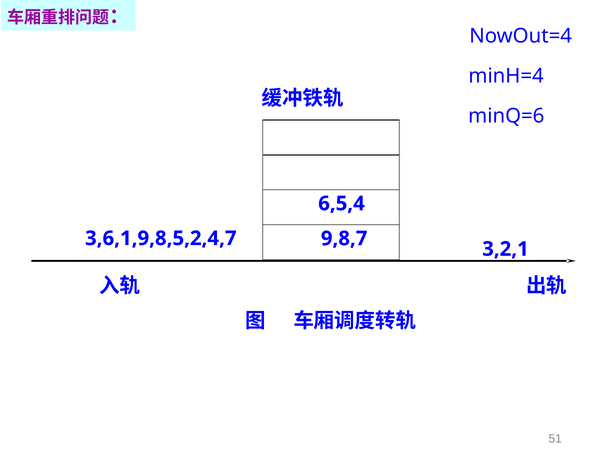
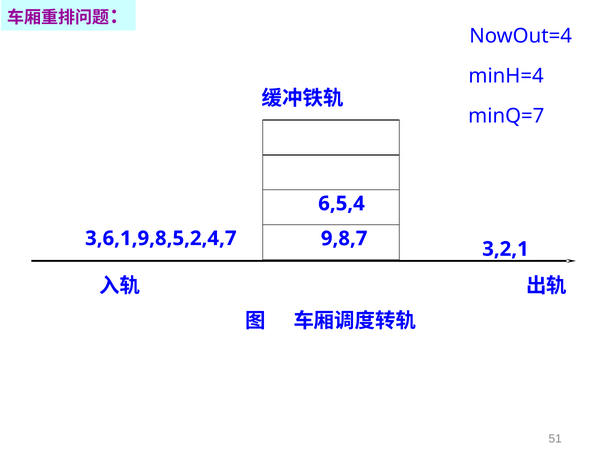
minQ=6: minQ=6 -> minQ=7 (506, 116)
